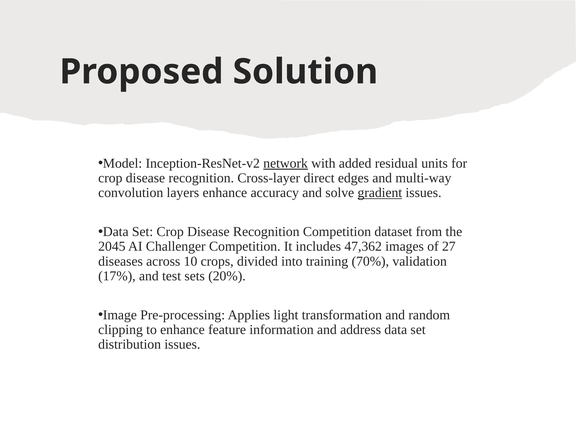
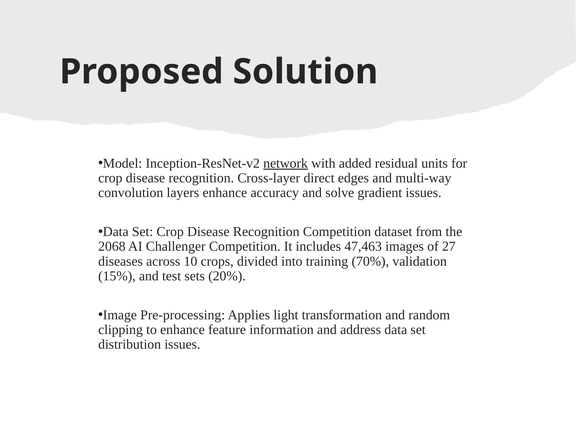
gradient underline: present -> none (380, 193)
2045: 2045 -> 2068 (112, 247)
47,362: 47,362 -> 47,463 (363, 247)
17%: 17% -> 15% (117, 276)
